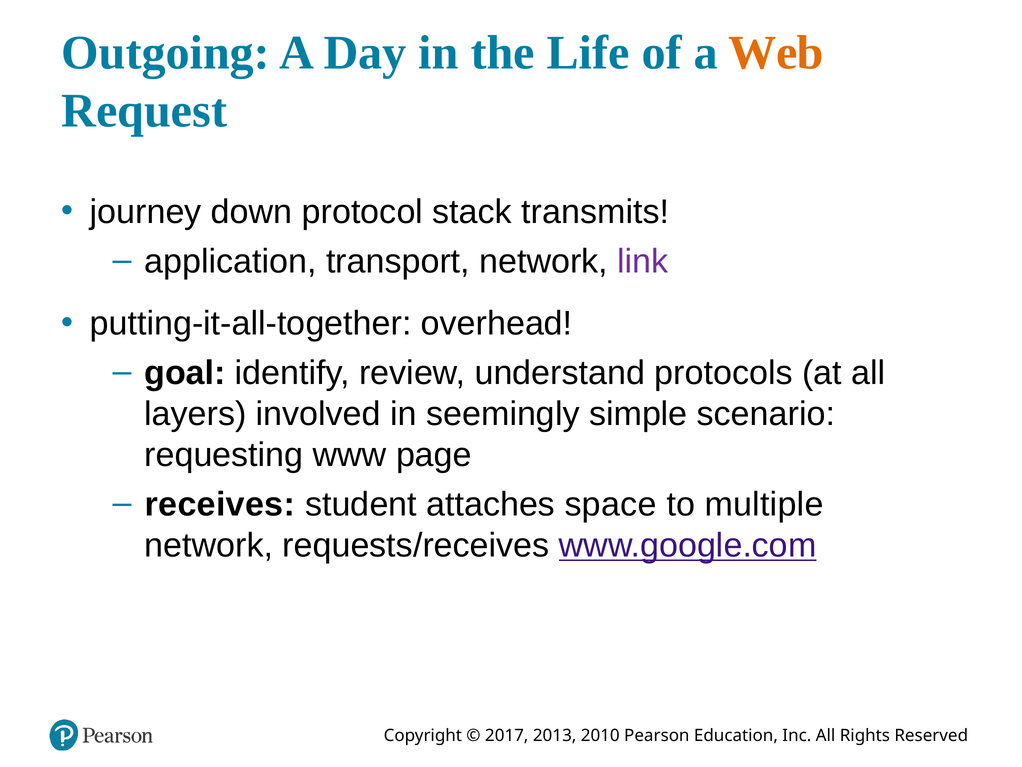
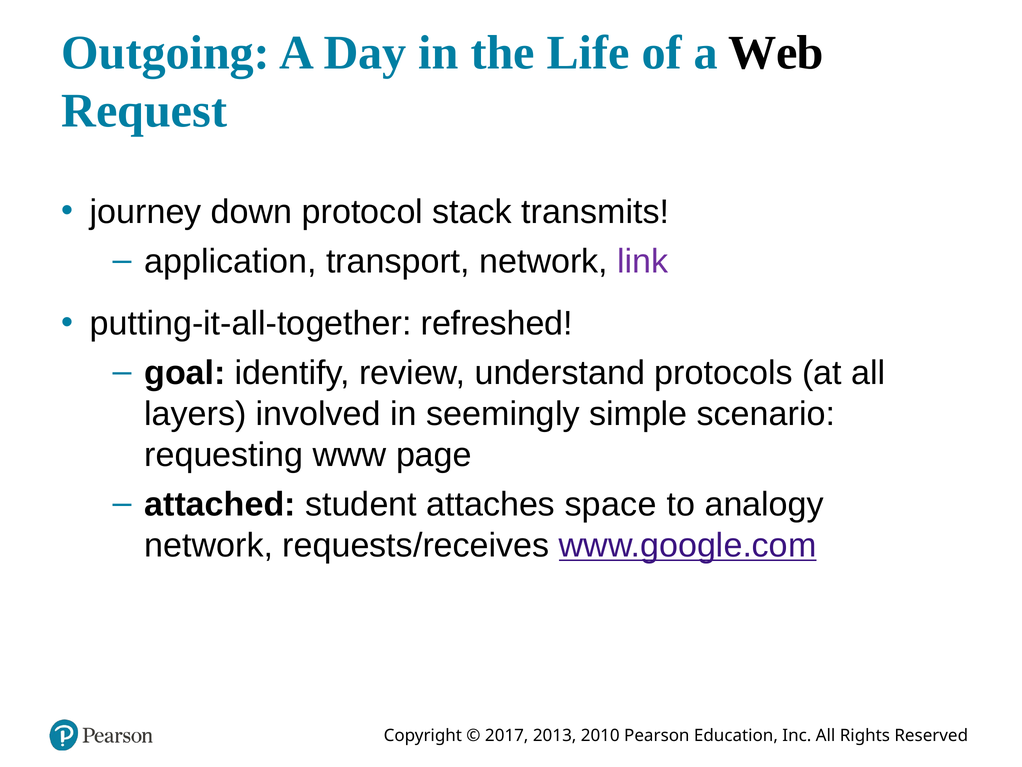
Web colour: orange -> black (776, 53)
overhead: overhead -> refreshed (497, 323)
receives: receives -> attached (220, 504)
multiple: multiple -> analogy (764, 504)
